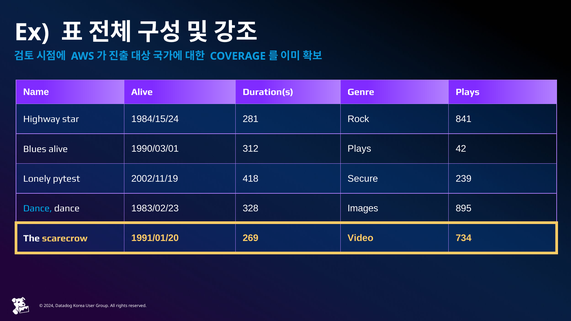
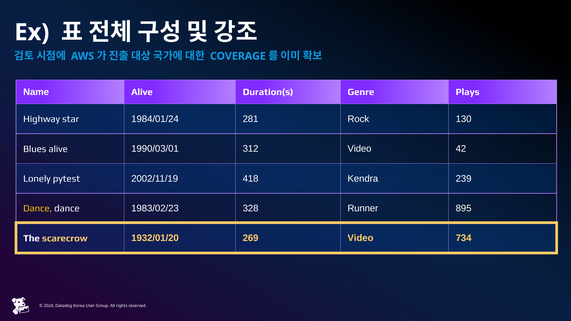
1984/15/24: 1984/15/24 -> 1984/01/24 (155, 119)
841: 841 -> 130 (464, 119)
312 Plays: Plays -> Video (359, 149)
Secure: Secure -> Kendra (363, 179)
Dance colour: light blue -> yellow (38, 209)
Images: Images -> Runner (363, 208)
1991/01/20: 1991/01/20 -> 1932/01/20 (155, 238)
